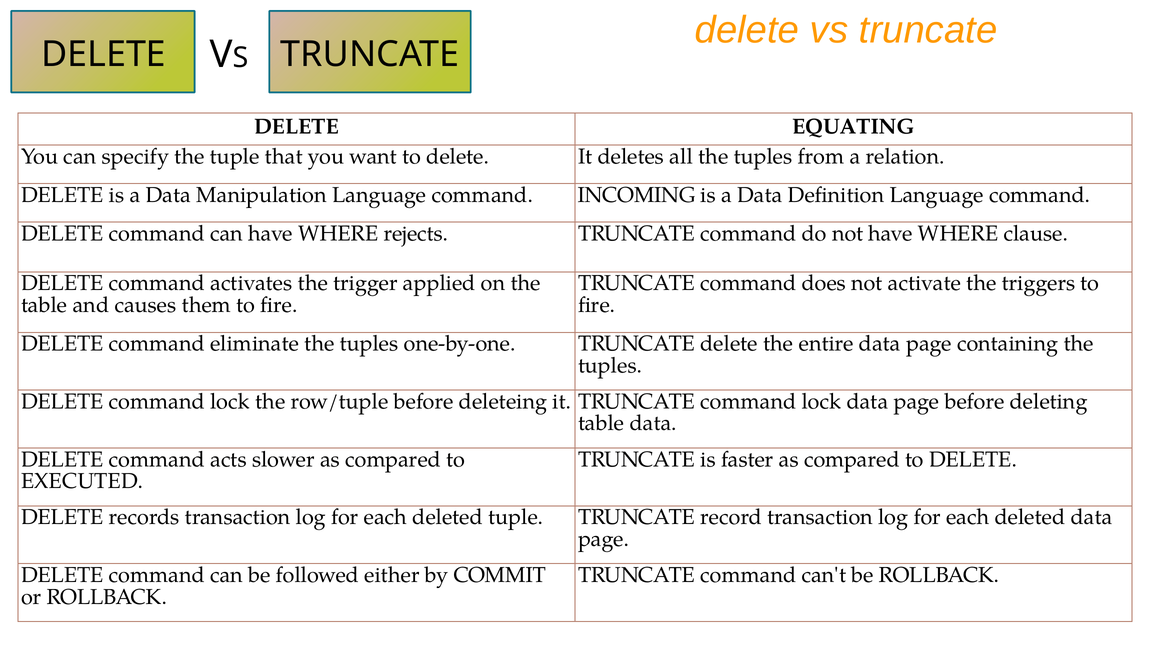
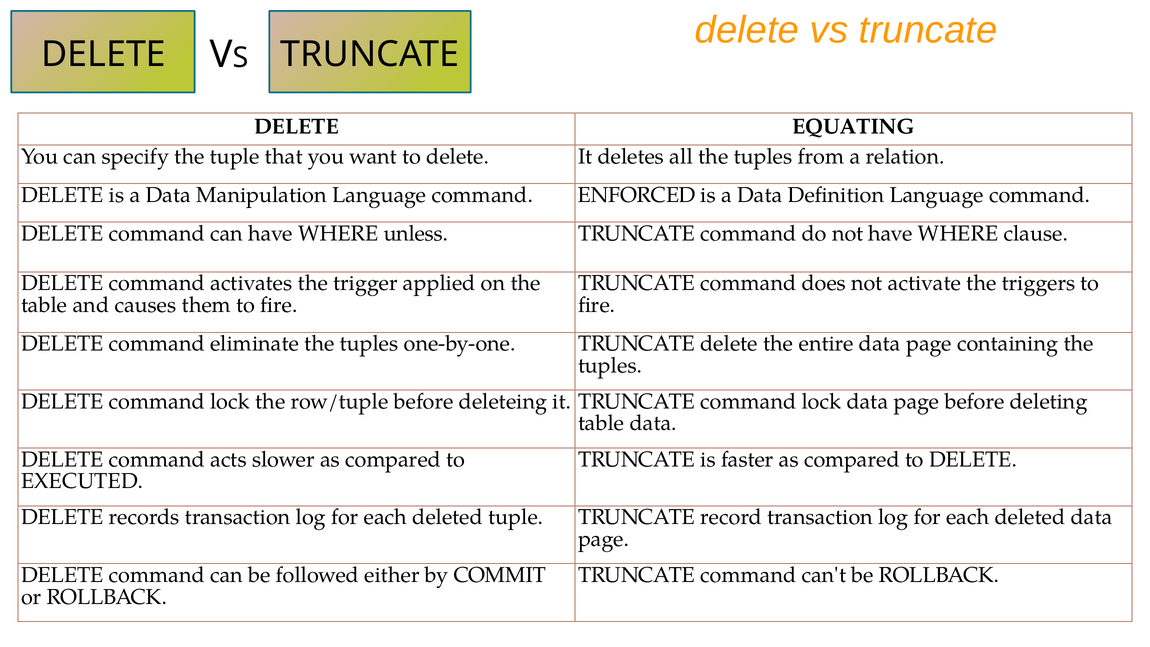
INCOMING: INCOMING -> ENFORCED (637, 195)
rejects: rejects -> unless (416, 234)
